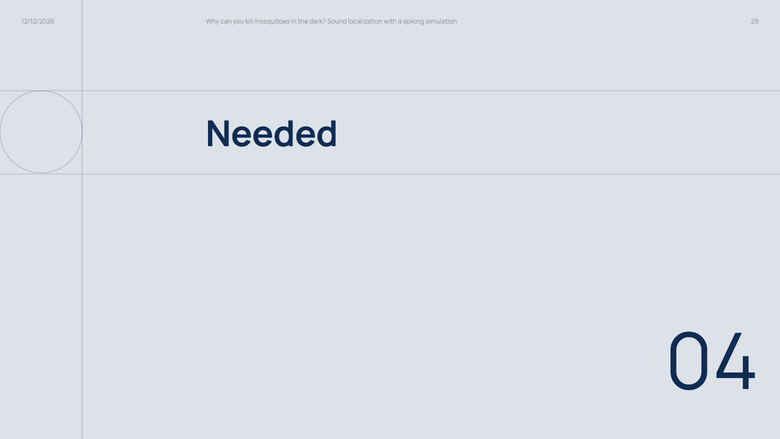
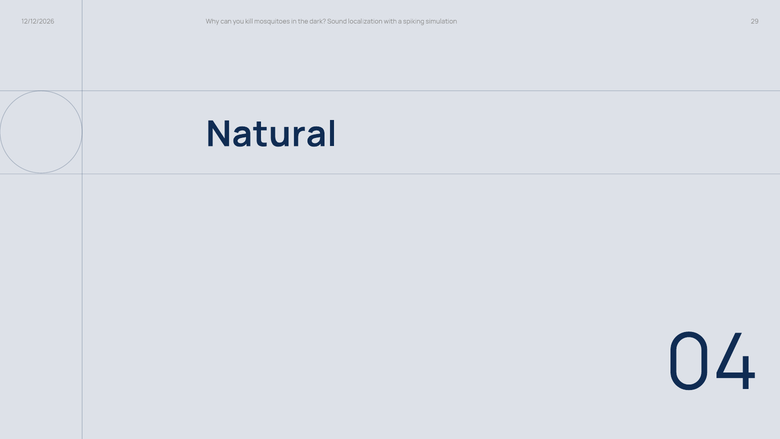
Needed: Needed -> Natural (271, 134)
